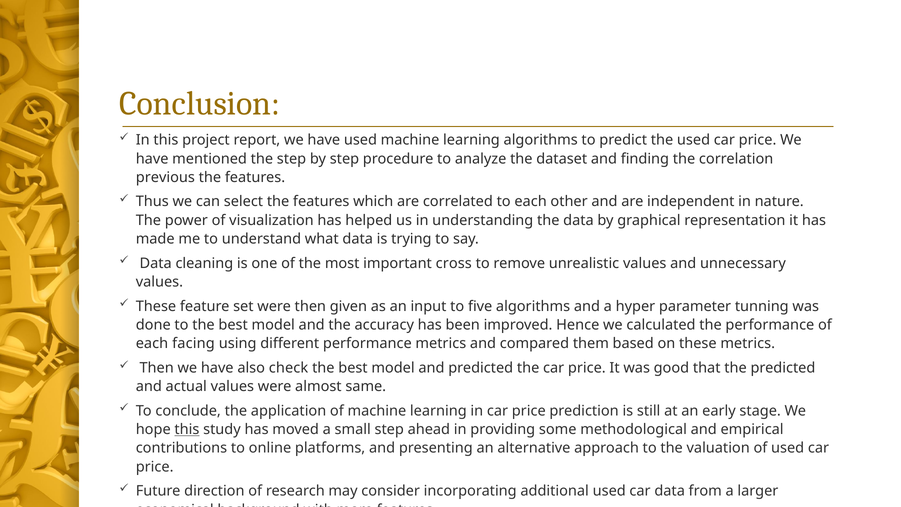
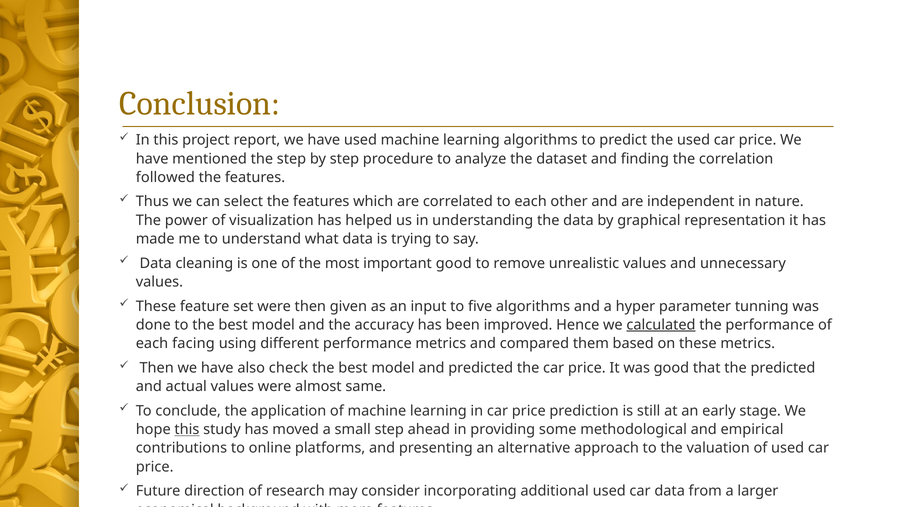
previous: previous -> followed (165, 177)
important cross: cross -> good (454, 263)
calculated underline: none -> present (661, 325)
